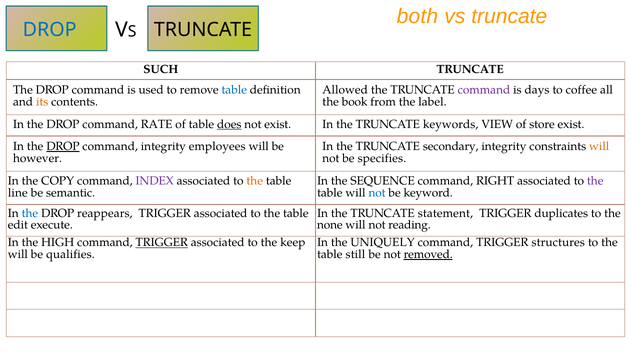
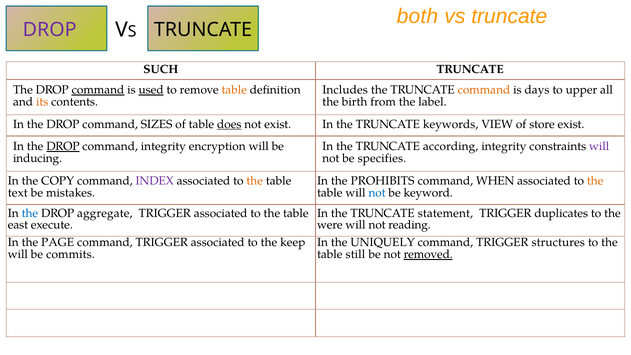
DROP colour: blue -> purple (50, 30)
command underline: none -> present (98, 90)
used underline: none -> present (151, 90)
table colour: blue -> orange (234, 90)
Allowed: Allowed -> Includes (345, 90)
command colour: purple -> orange (484, 90)
coffee: coffee -> upper (581, 90)
book: book -> birth (355, 102)
RATE: RATE -> SIZES (157, 124)
employees: employees -> encryption (217, 146)
secondary: secondary -> according (451, 146)
will colour: orange -> purple (599, 146)
however: however -> inducing (38, 158)
SEQUENCE: SEQUENCE -> PROHIBITS (383, 181)
RIGHT: RIGHT -> WHEN (495, 181)
the colour: purple -> orange (595, 181)
line: line -> text (18, 193)
semantic: semantic -> mistakes (71, 193)
reappears: reappears -> aggregate (105, 213)
edit: edit -> east (18, 225)
none: none -> were (330, 225)
HIGH: HIGH -> PAGE (58, 243)
TRIGGER underline: present -> none (162, 243)
qualifies: qualifies -> commits (70, 254)
